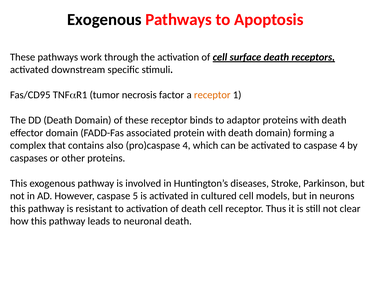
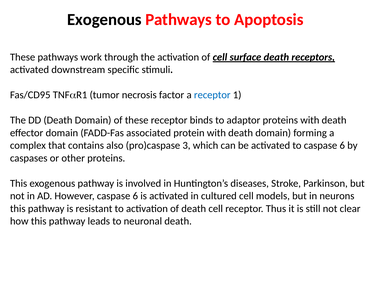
receptor colour: orange -> blue (212, 95)
pro)caspase 4: 4 -> 3 (186, 145)
to caspase 4: 4 -> 6 (342, 145)
However caspase 5: 5 -> 6 (135, 196)
